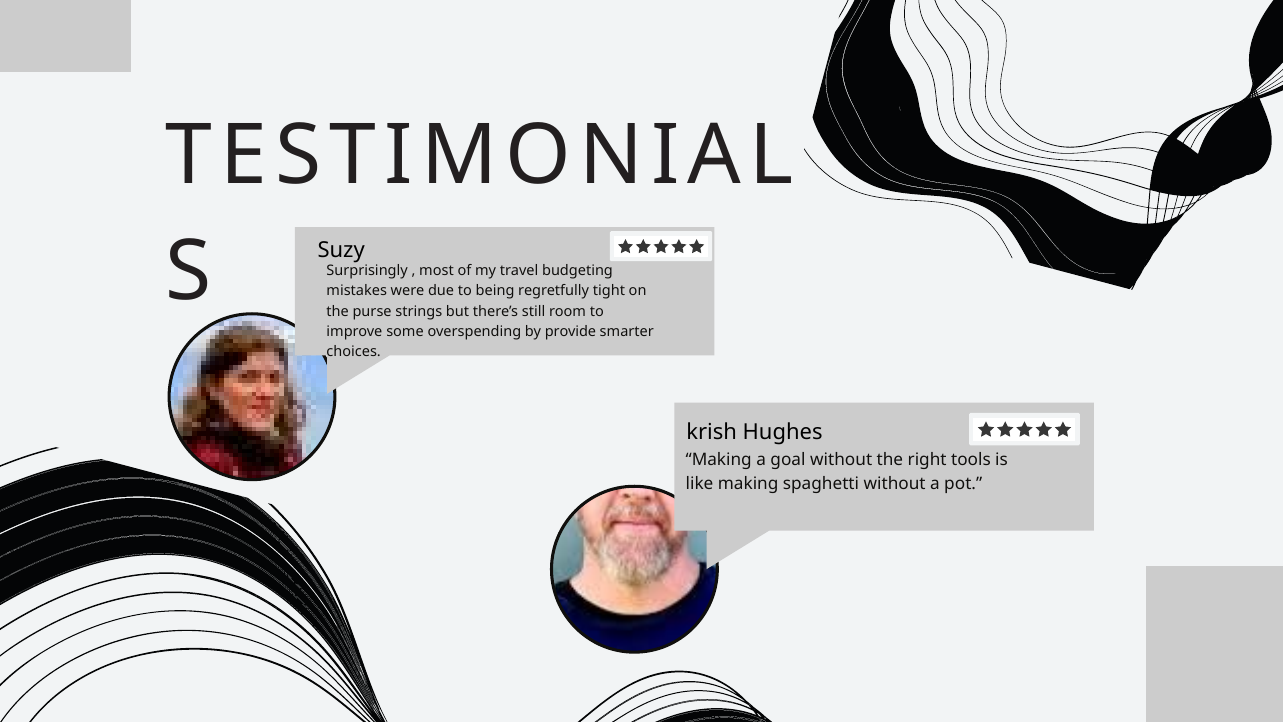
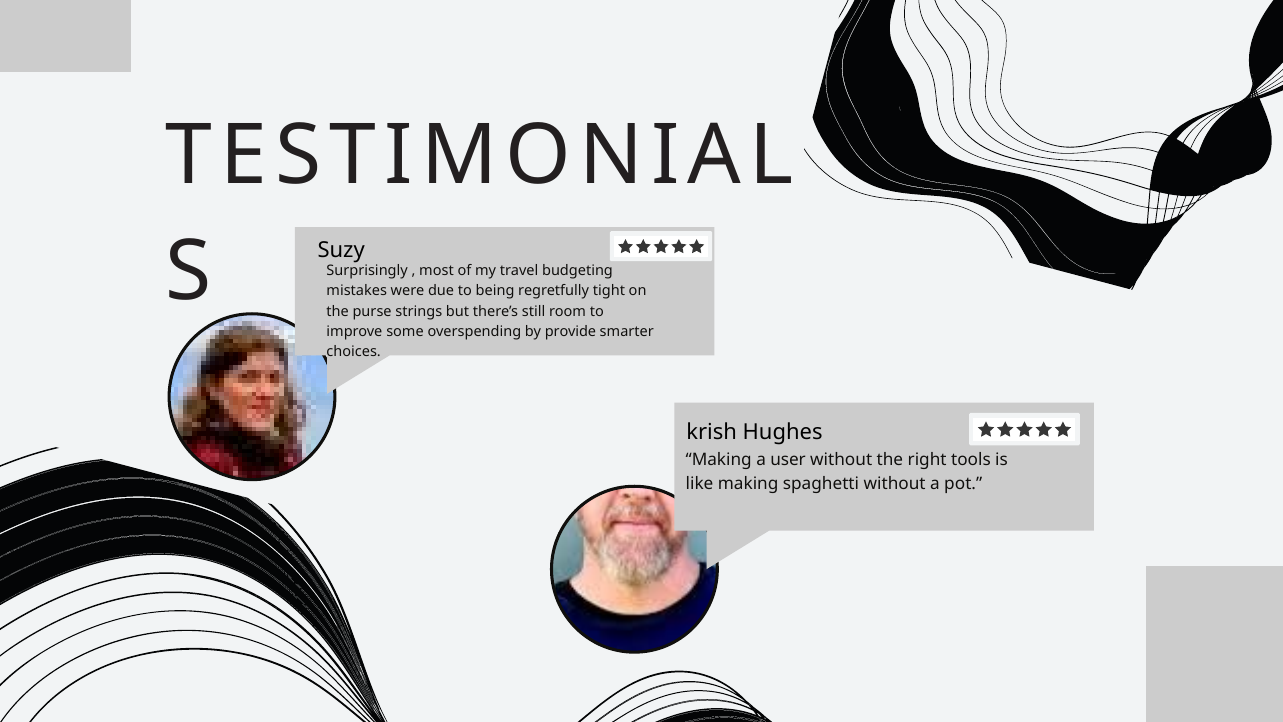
goal: goal -> user (788, 459)
